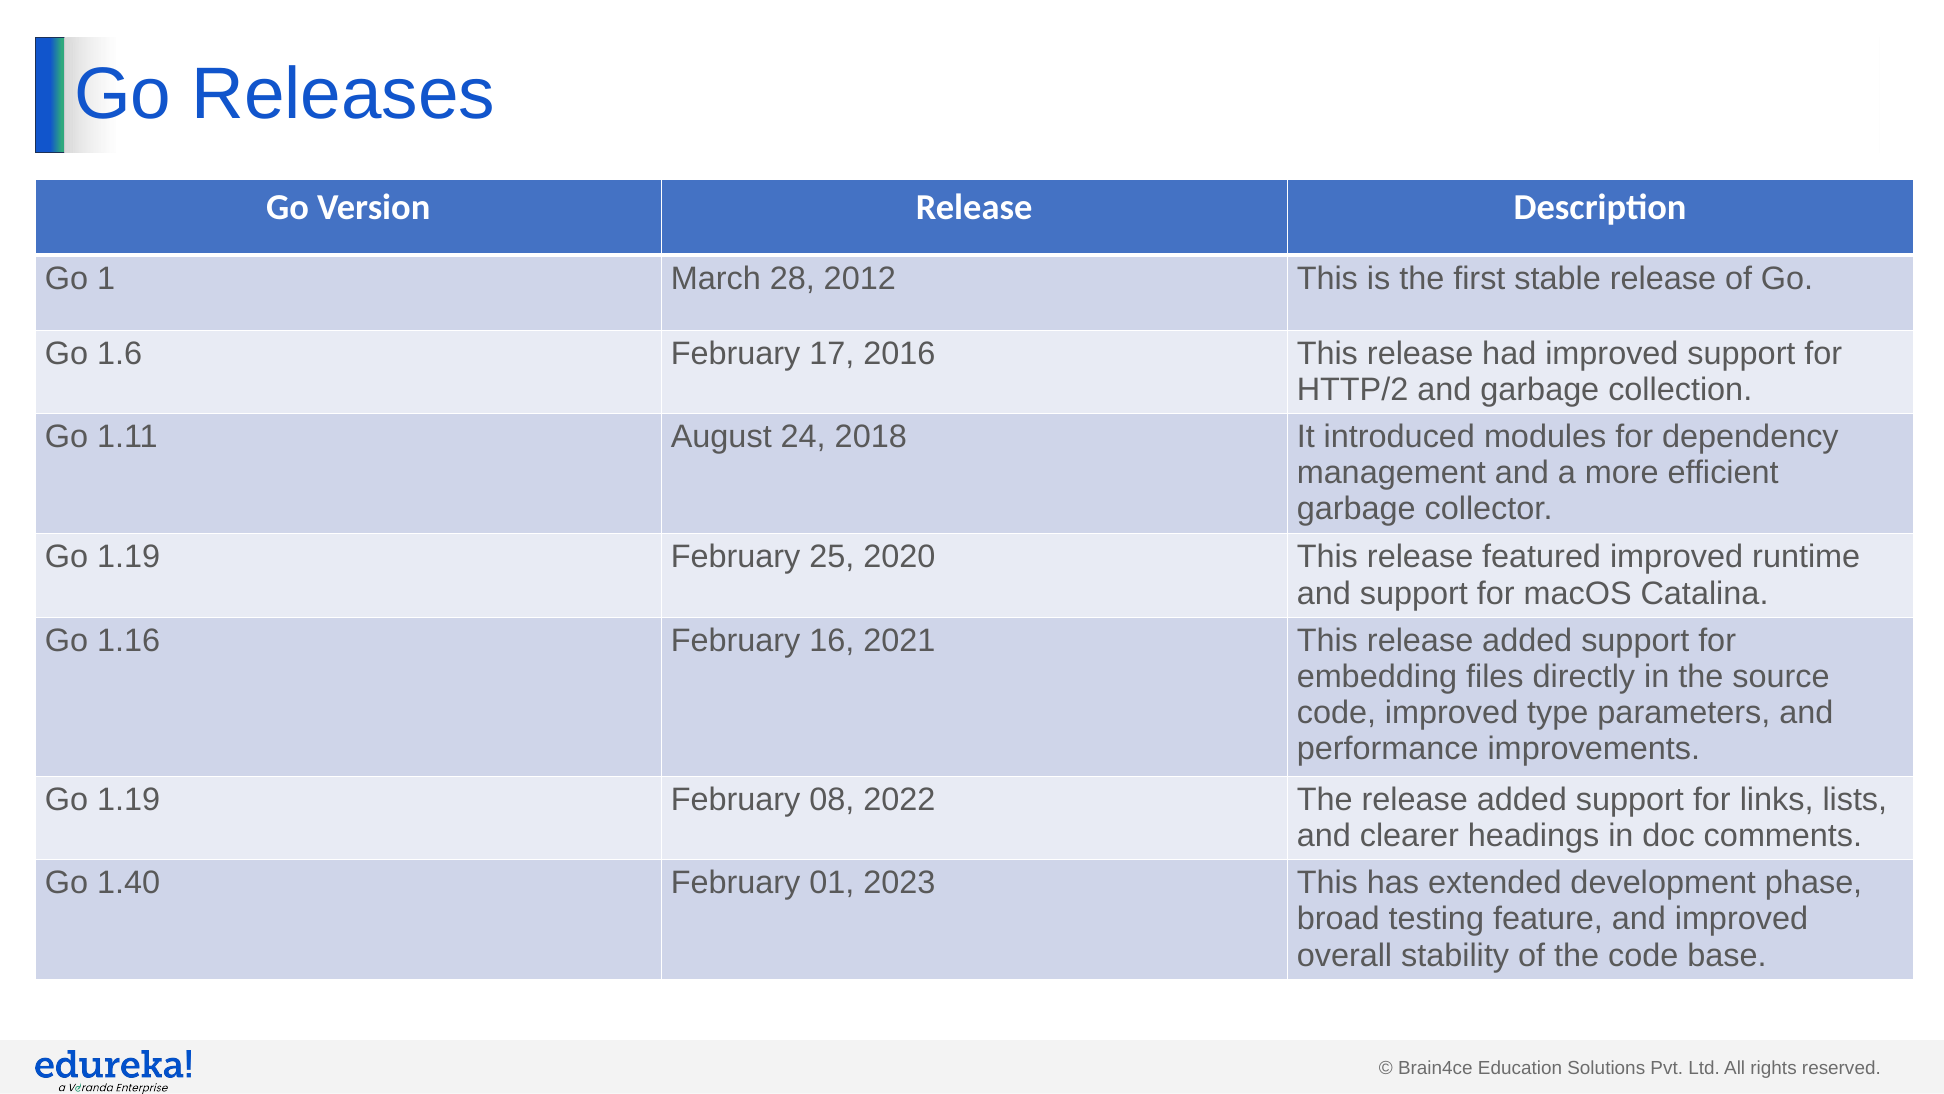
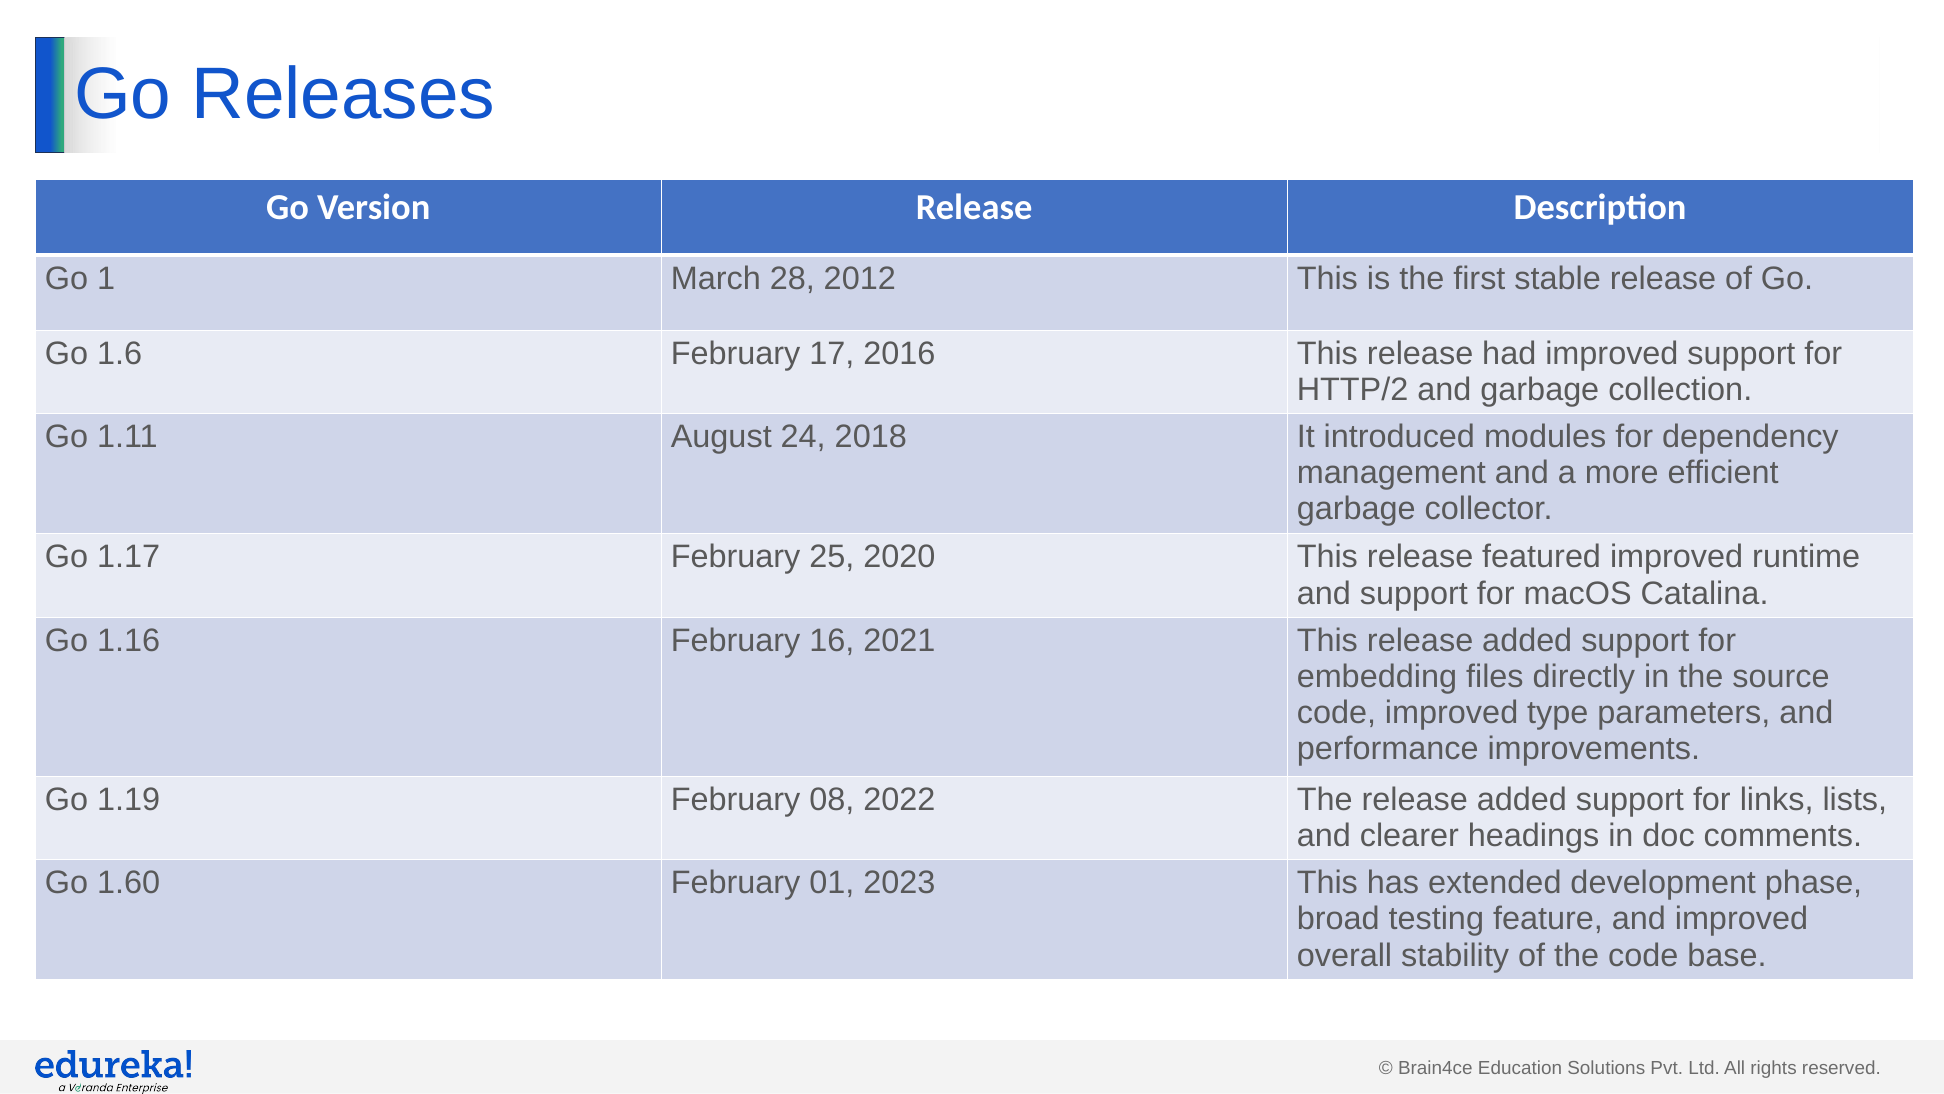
1.19: 1.19 -> 1.17 (129, 557)
1.40: 1.40 -> 1.60 (129, 883)
